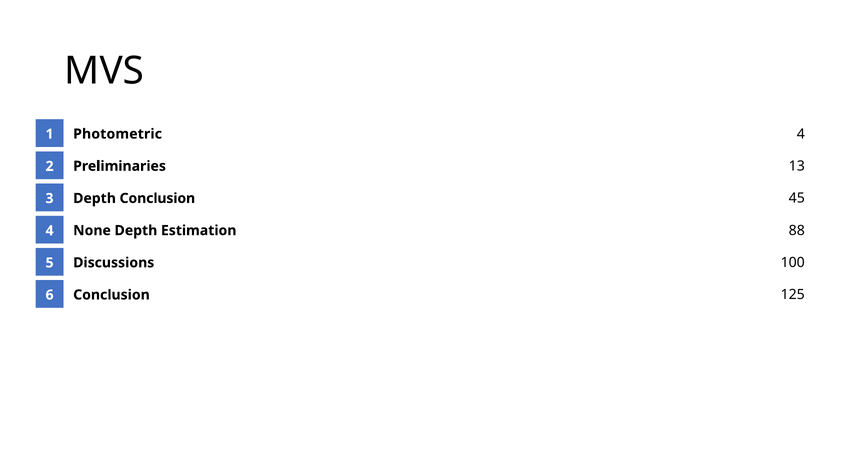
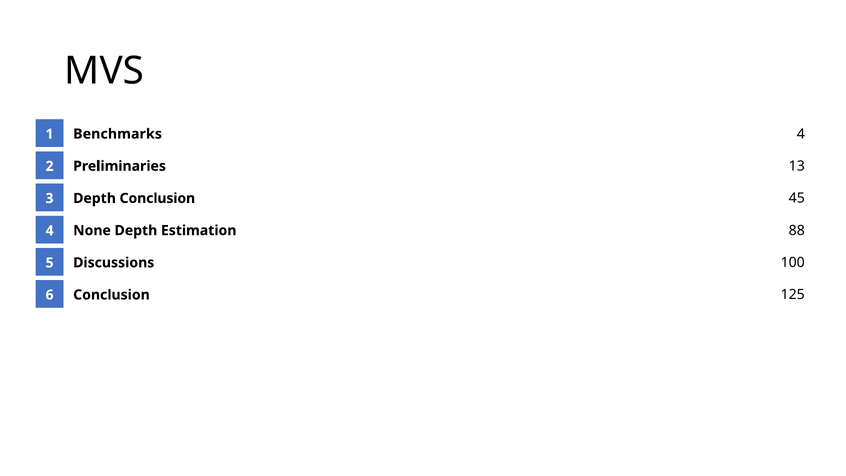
Photometric: Photometric -> Benchmarks (118, 134)
